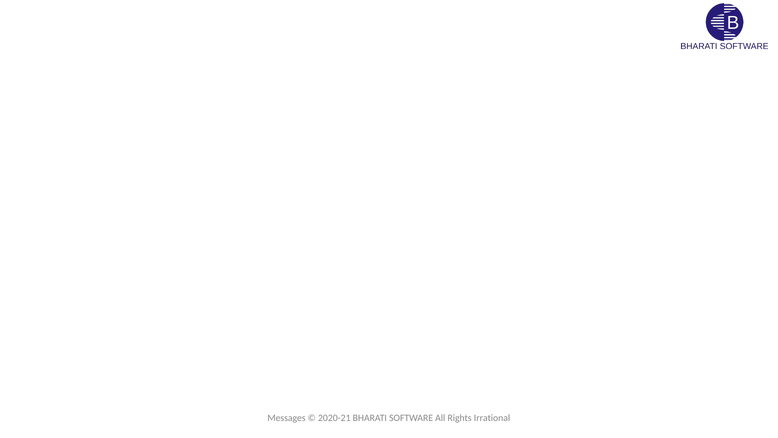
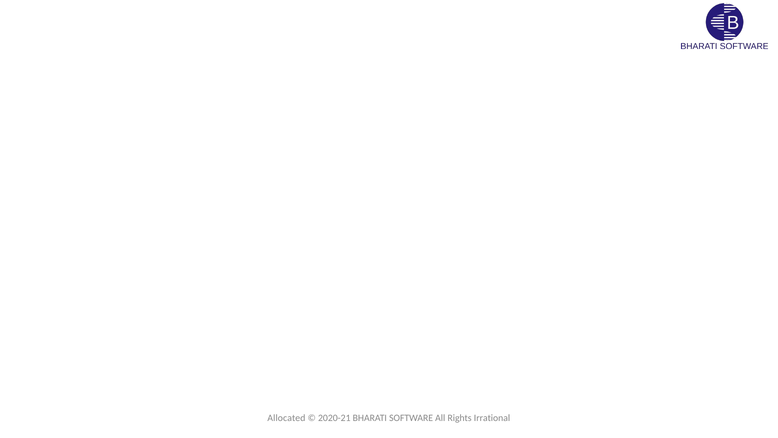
Messages: Messages -> Allocated (286, 418)
